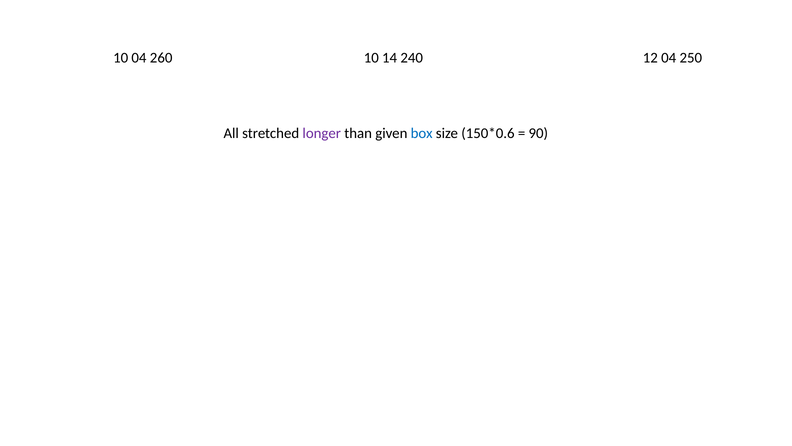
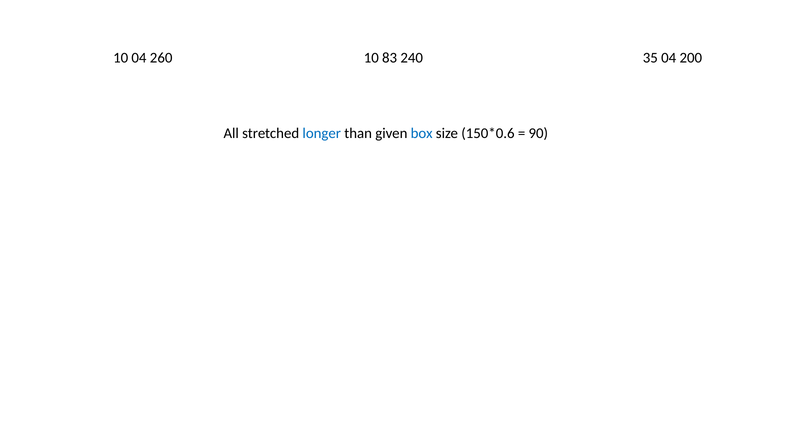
14: 14 -> 83 (390, 58)
12: 12 -> 35 (650, 58)
250: 250 -> 200 (691, 58)
longer colour: purple -> blue (322, 133)
